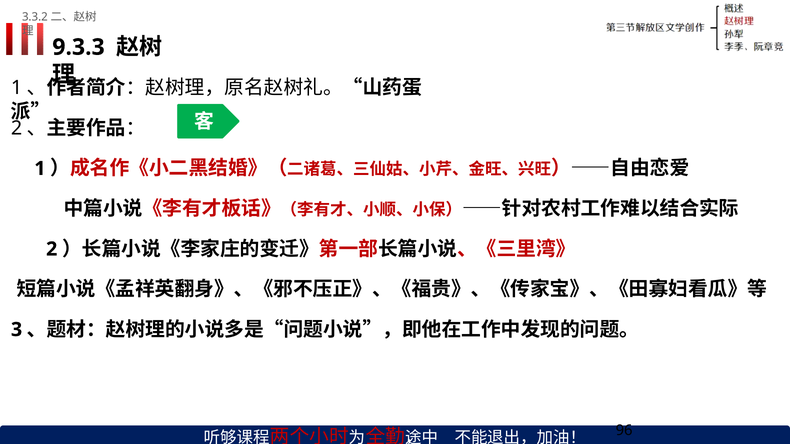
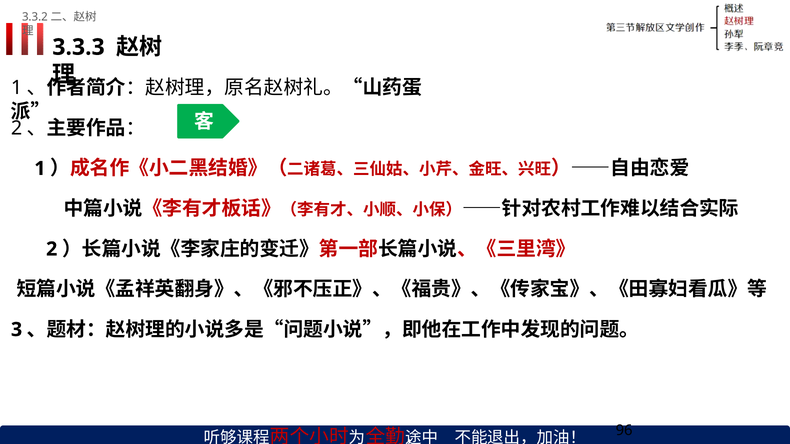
9.3.3: 9.3.3 -> 3.3.3 (79, 47)
